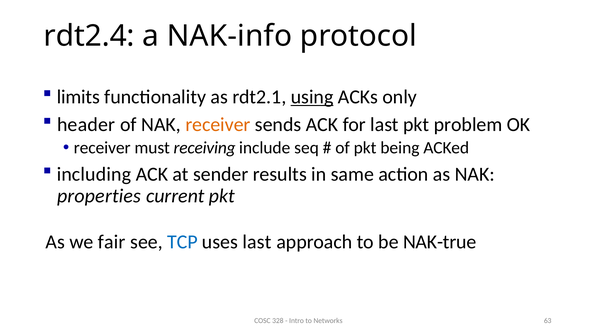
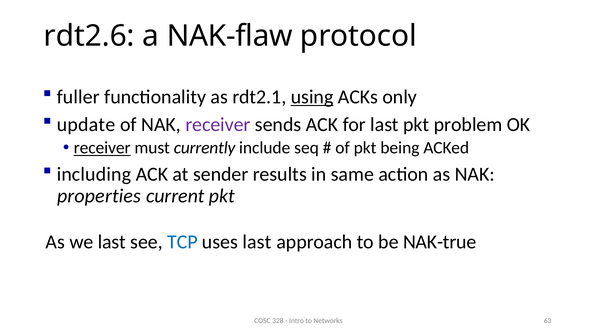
rdt2.4: rdt2.4 -> rdt2.6 (89, 36)
NAK-info: NAK-info -> NAK-flaw (230, 36)
limits: limits -> fuller (78, 97)
header: header -> update (86, 125)
receiver colour: orange -> purple (218, 125)
receiver underline: none -> present (102, 148)
receiving: receiving -> currently (205, 148)
we fair: fair -> last (112, 242)
